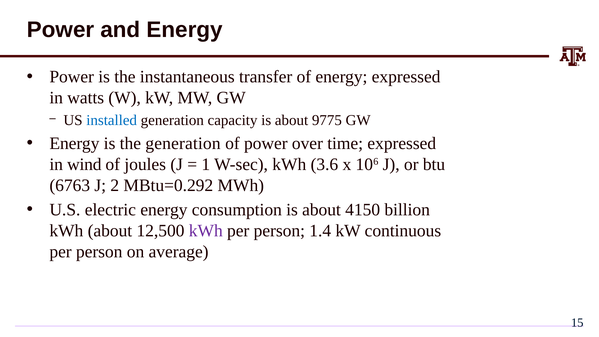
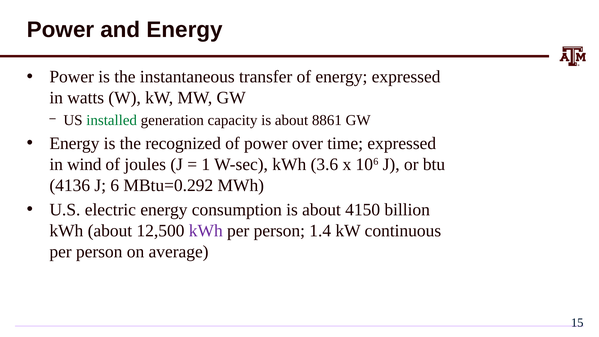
installed colour: blue -> green (112, 120)
9775: 9775 -> 8861 (327, 120)
the generation: generation -> recognized (183, 143)
6763: 6763 -> 4136 (70, 185)
2: 2 -> 6 (115, 185)
